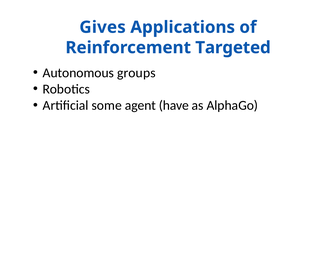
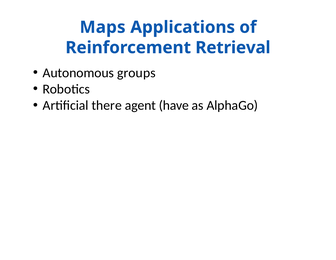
Gives: Gives -> Maps (103, 27)
Targeted: Targeted -> Retrieval (233, 48)
some: some -> there (107, 105)
